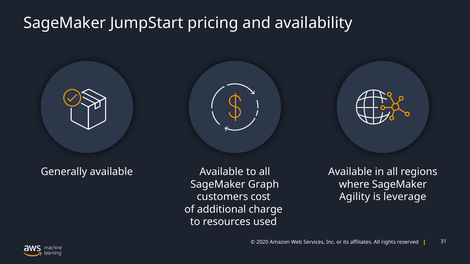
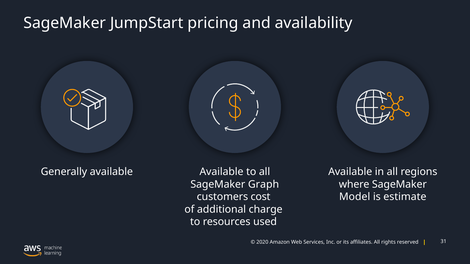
Agility: Agility -> Model (355, 197)
leverage: leverage -> estimate (405, 197)
